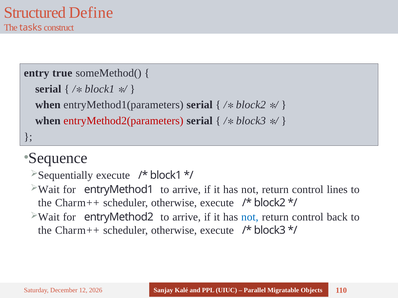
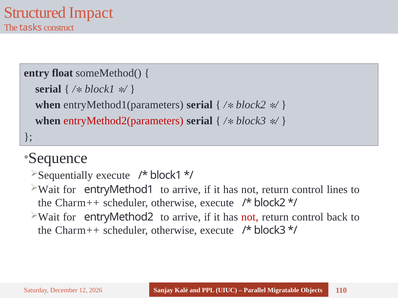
Define: Define -> Impact (91, 13)
true: true -> float (62, 73)
not colour: blue -> red (250, 217)
